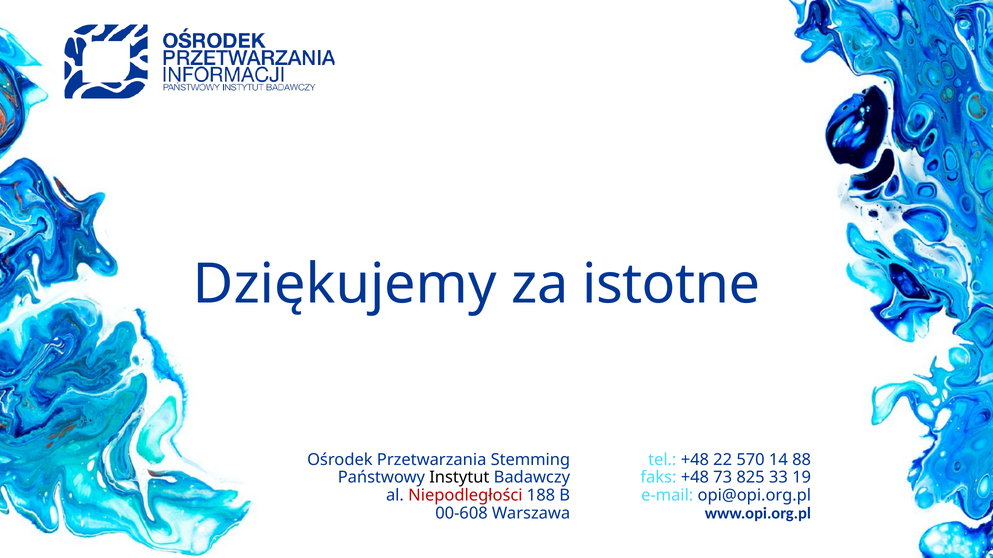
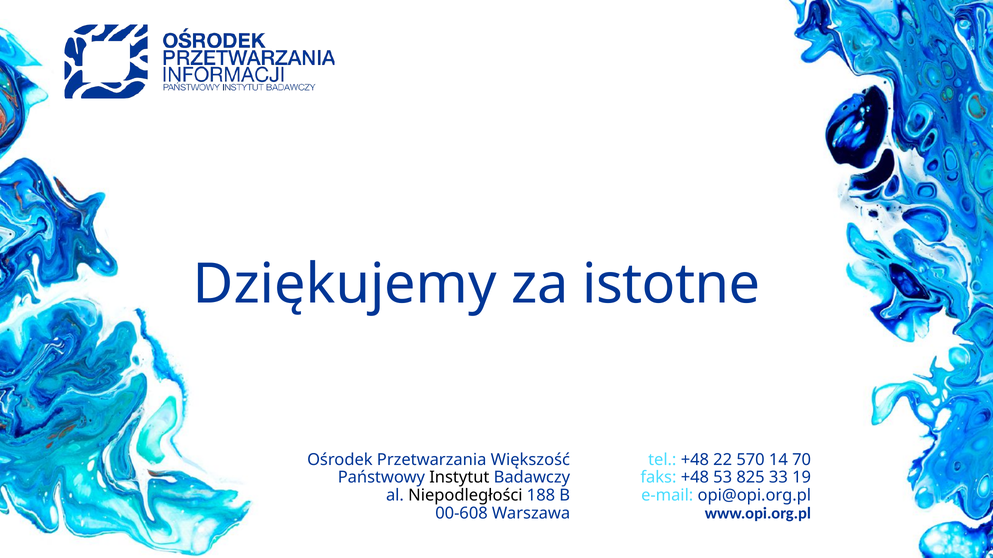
Stemming: Stemming -> Większość (530, 460)
88: 88 -> 70 (802, 460)
73: 73 -> 53 (723, 478)
Niepodległości colour: red -> black (465, 496)
